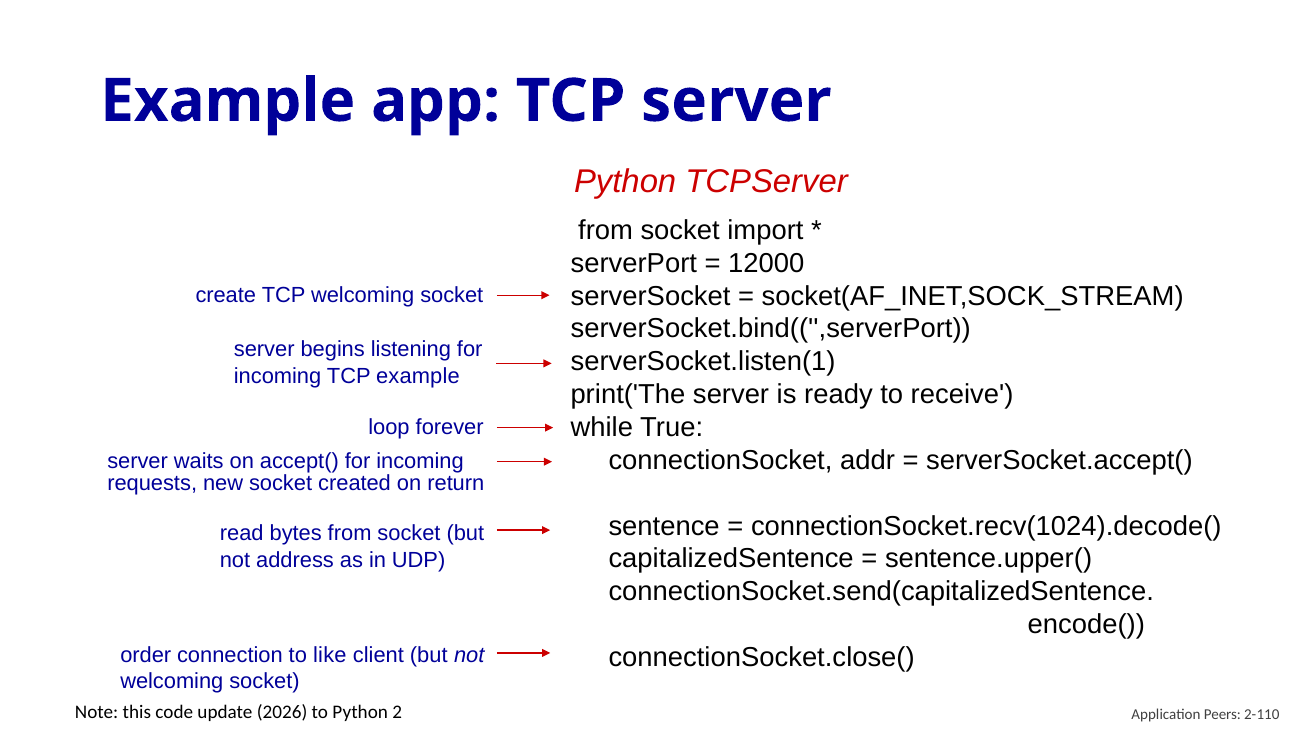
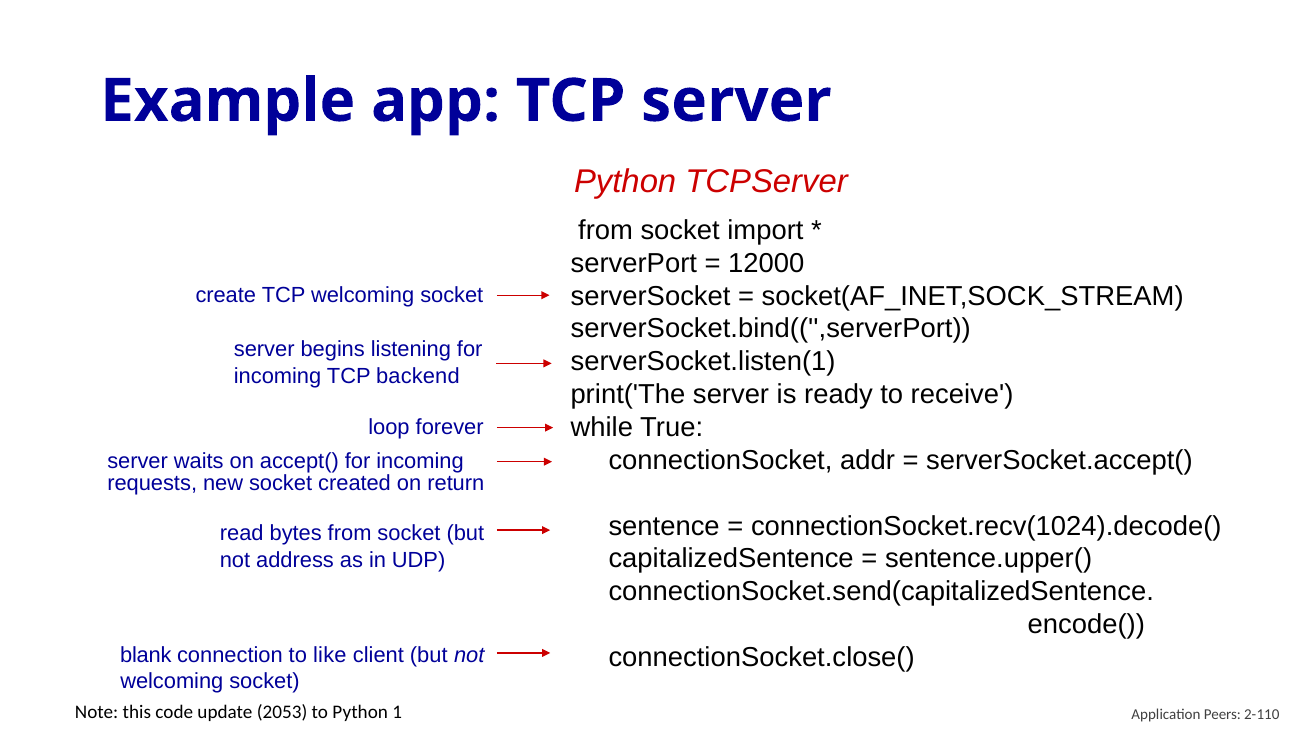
TCP example: example -> backend (418, 376)
order: order -> blank (146, 656)
2026: 2026 -> 2053 (282, 712)
2: 2 -> 1 (397, 712)
